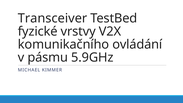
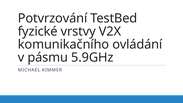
Transceiver: Transceiver -> Potvrzování (53, 18)
